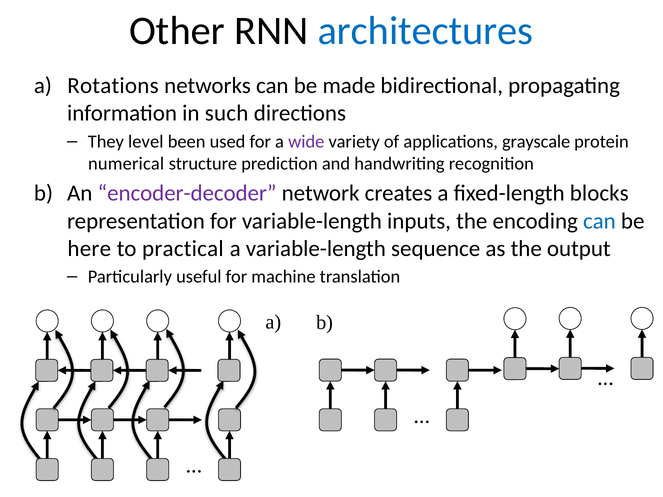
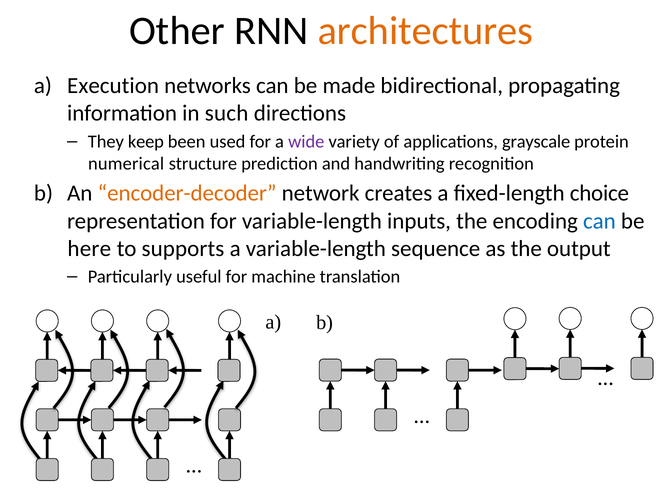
architectures colour: blue -> orange (425, 31)
Rotations: Rotations -> Execution (113, 86)
level: level -> keep (146, 142)
encoder-decoder colour: purple -> orange (187, 193)
blocks: blocks -> choice (599, 193)
practical: practical -> supports (183, 249)
